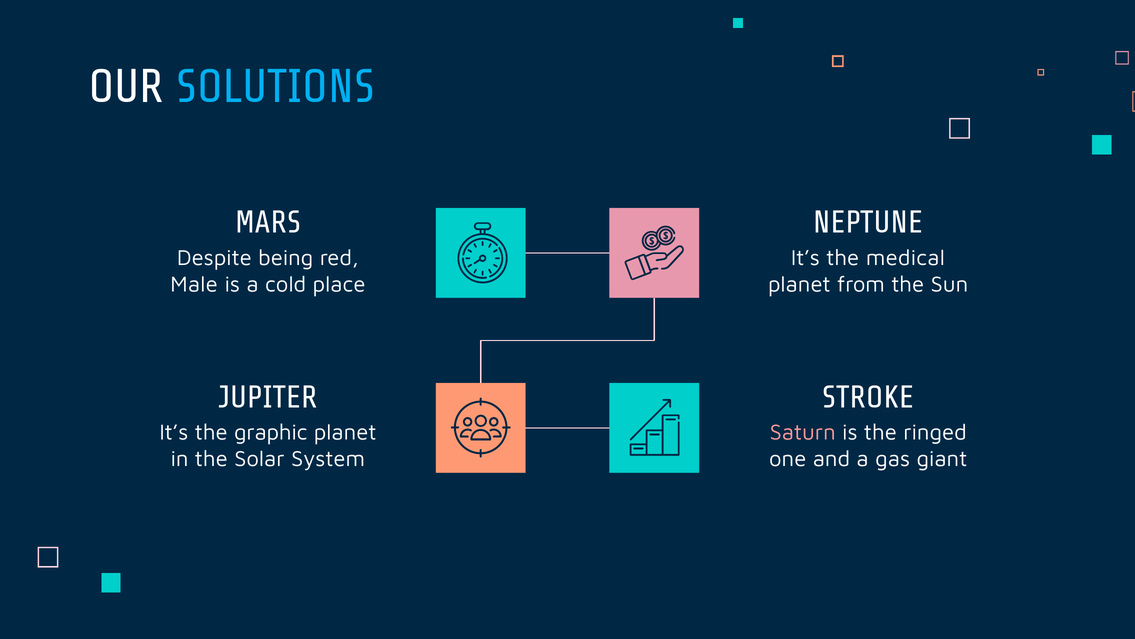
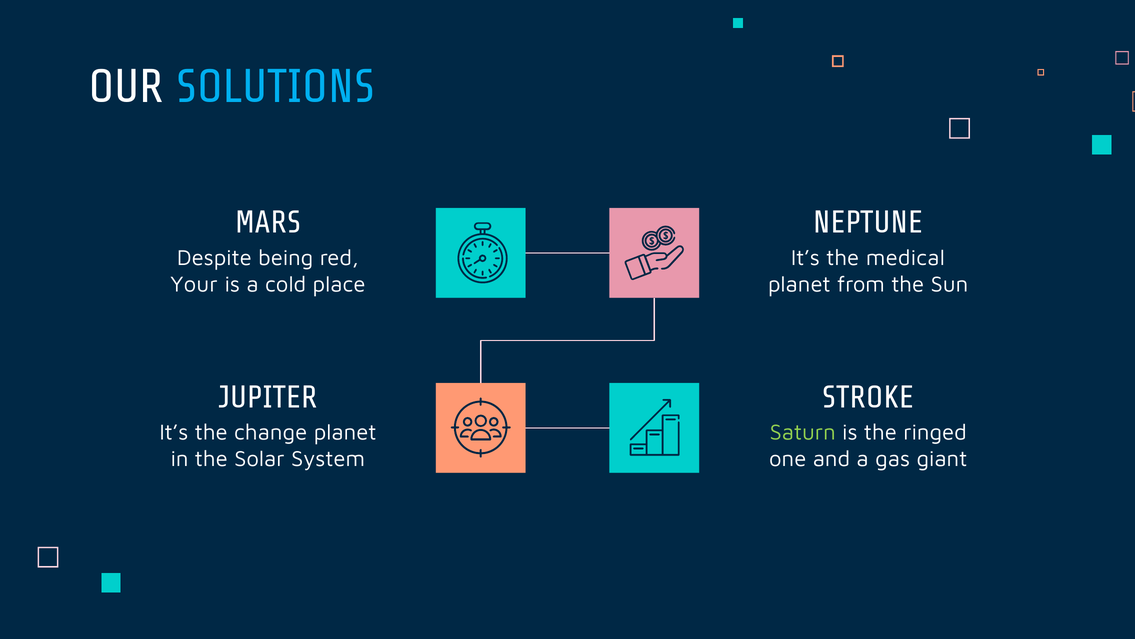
Male: Male -> Your (194, 284)
graphic: graphic -> change (271, 432)
Saturn colour: pink -> light green (803, 432)
